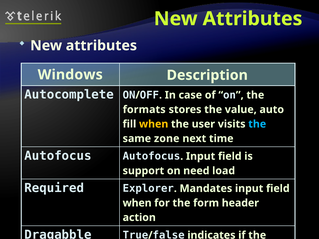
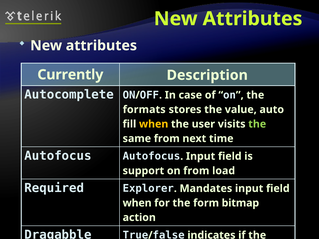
Windows: Windows -> Currently (70, 75)
the colour: light blue -> light green (257, 124)
same zone: zone -> from (167, 139)
on need: need -> from (196, 171)
header: header -> bitmap (240, 203)
